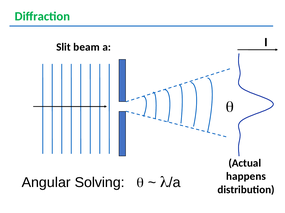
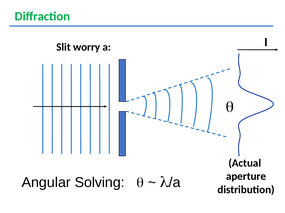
beam: beam -> worry (87, 47)
happens: happens -> aperture (246, 177)
